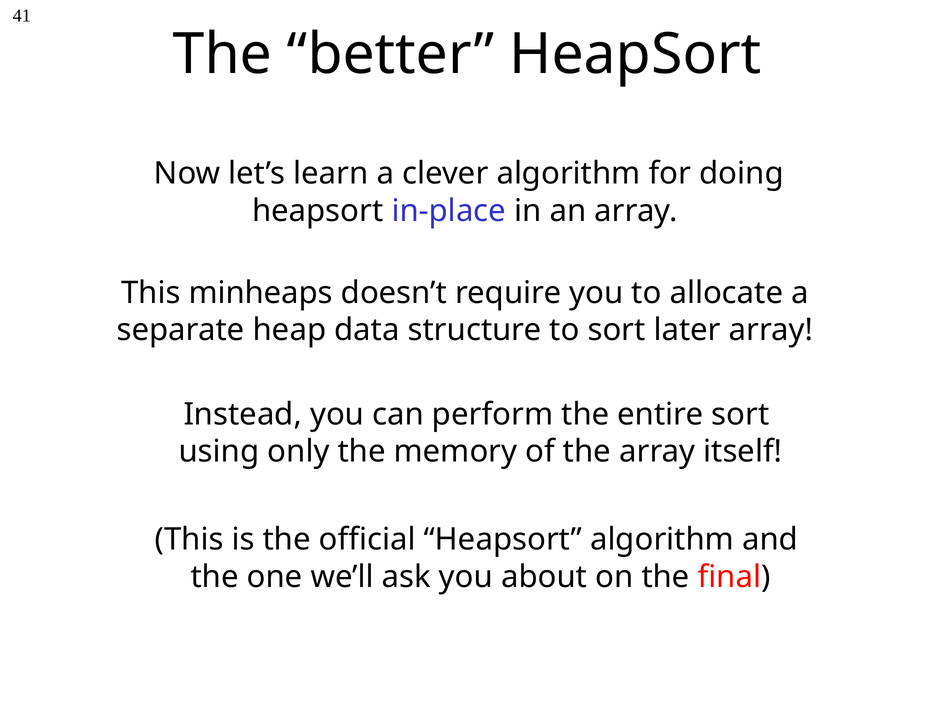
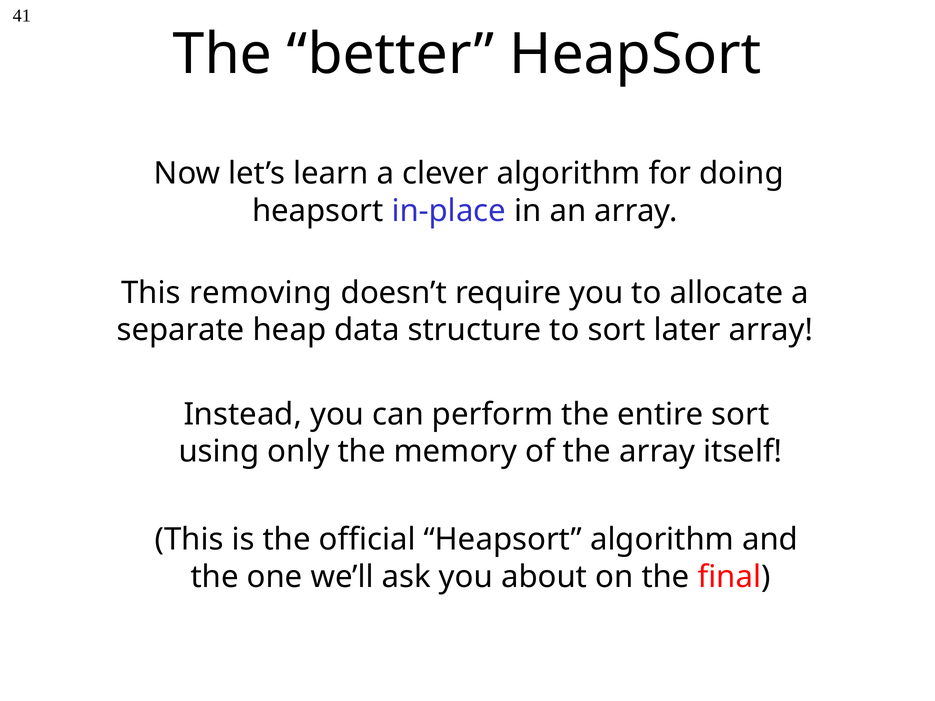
minheaps: minheaps -> removing (261, 293)
